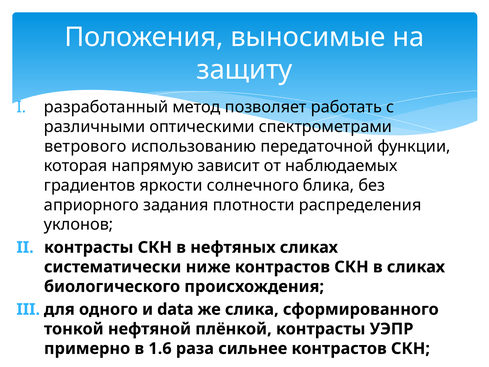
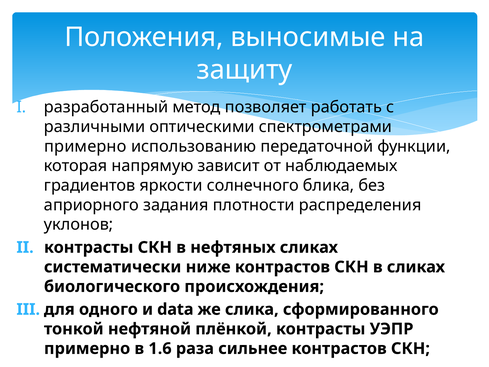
ветрового: ветрового -> примерно (85, 146)
